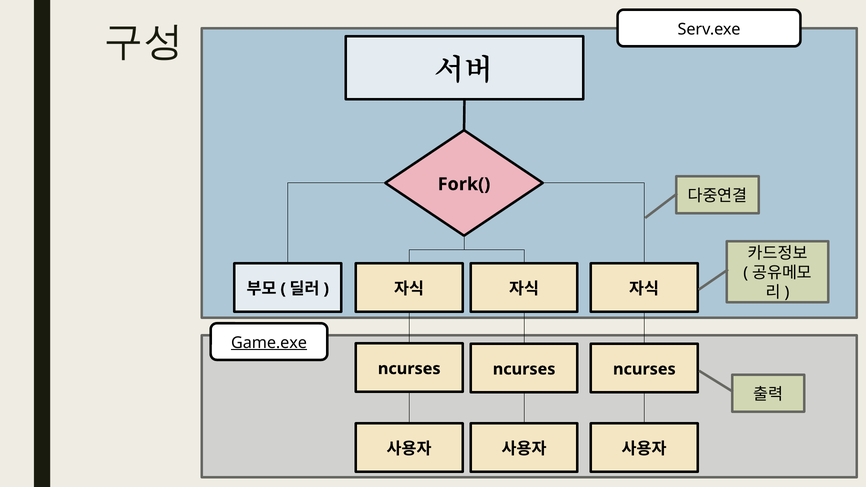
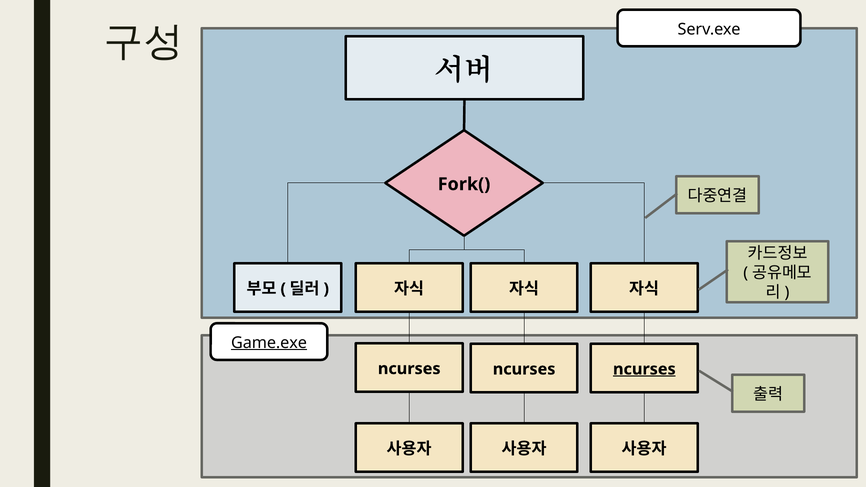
ncurses underline: none -> present (644, 369)
